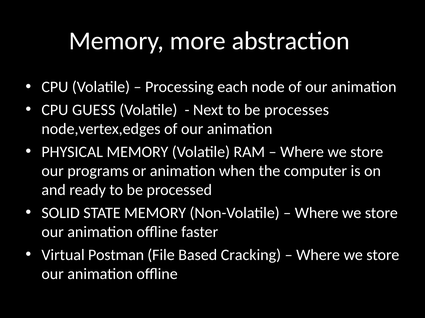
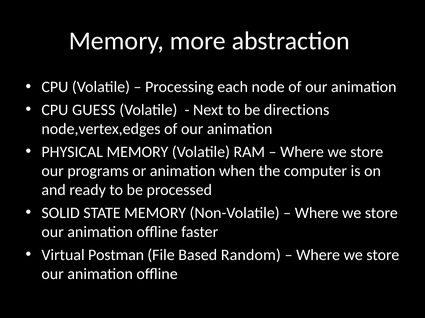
processes: processes -> directions (297, 110)
Cracking: Cracking -> Random (251, 255)
